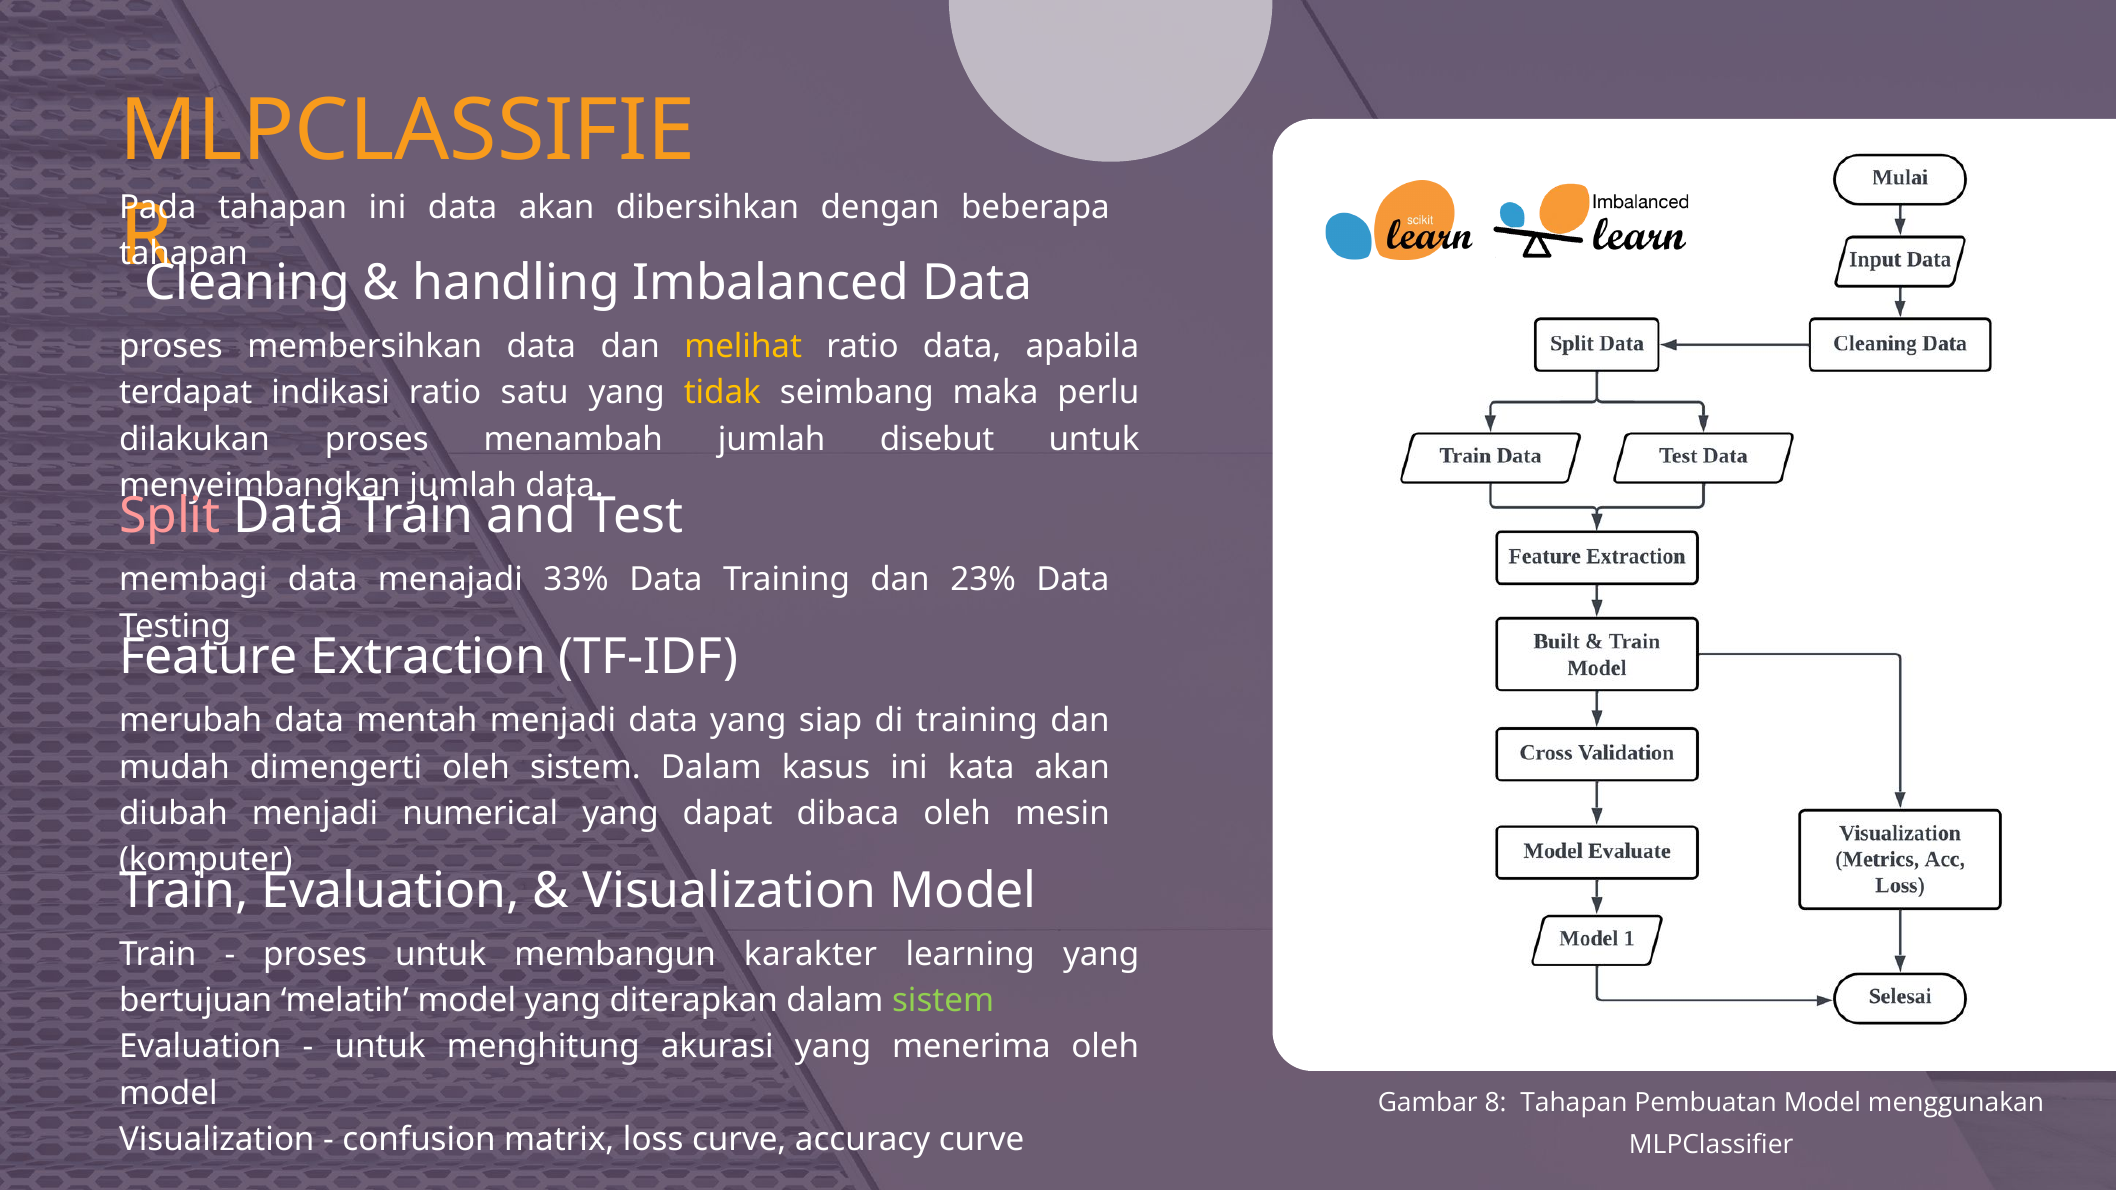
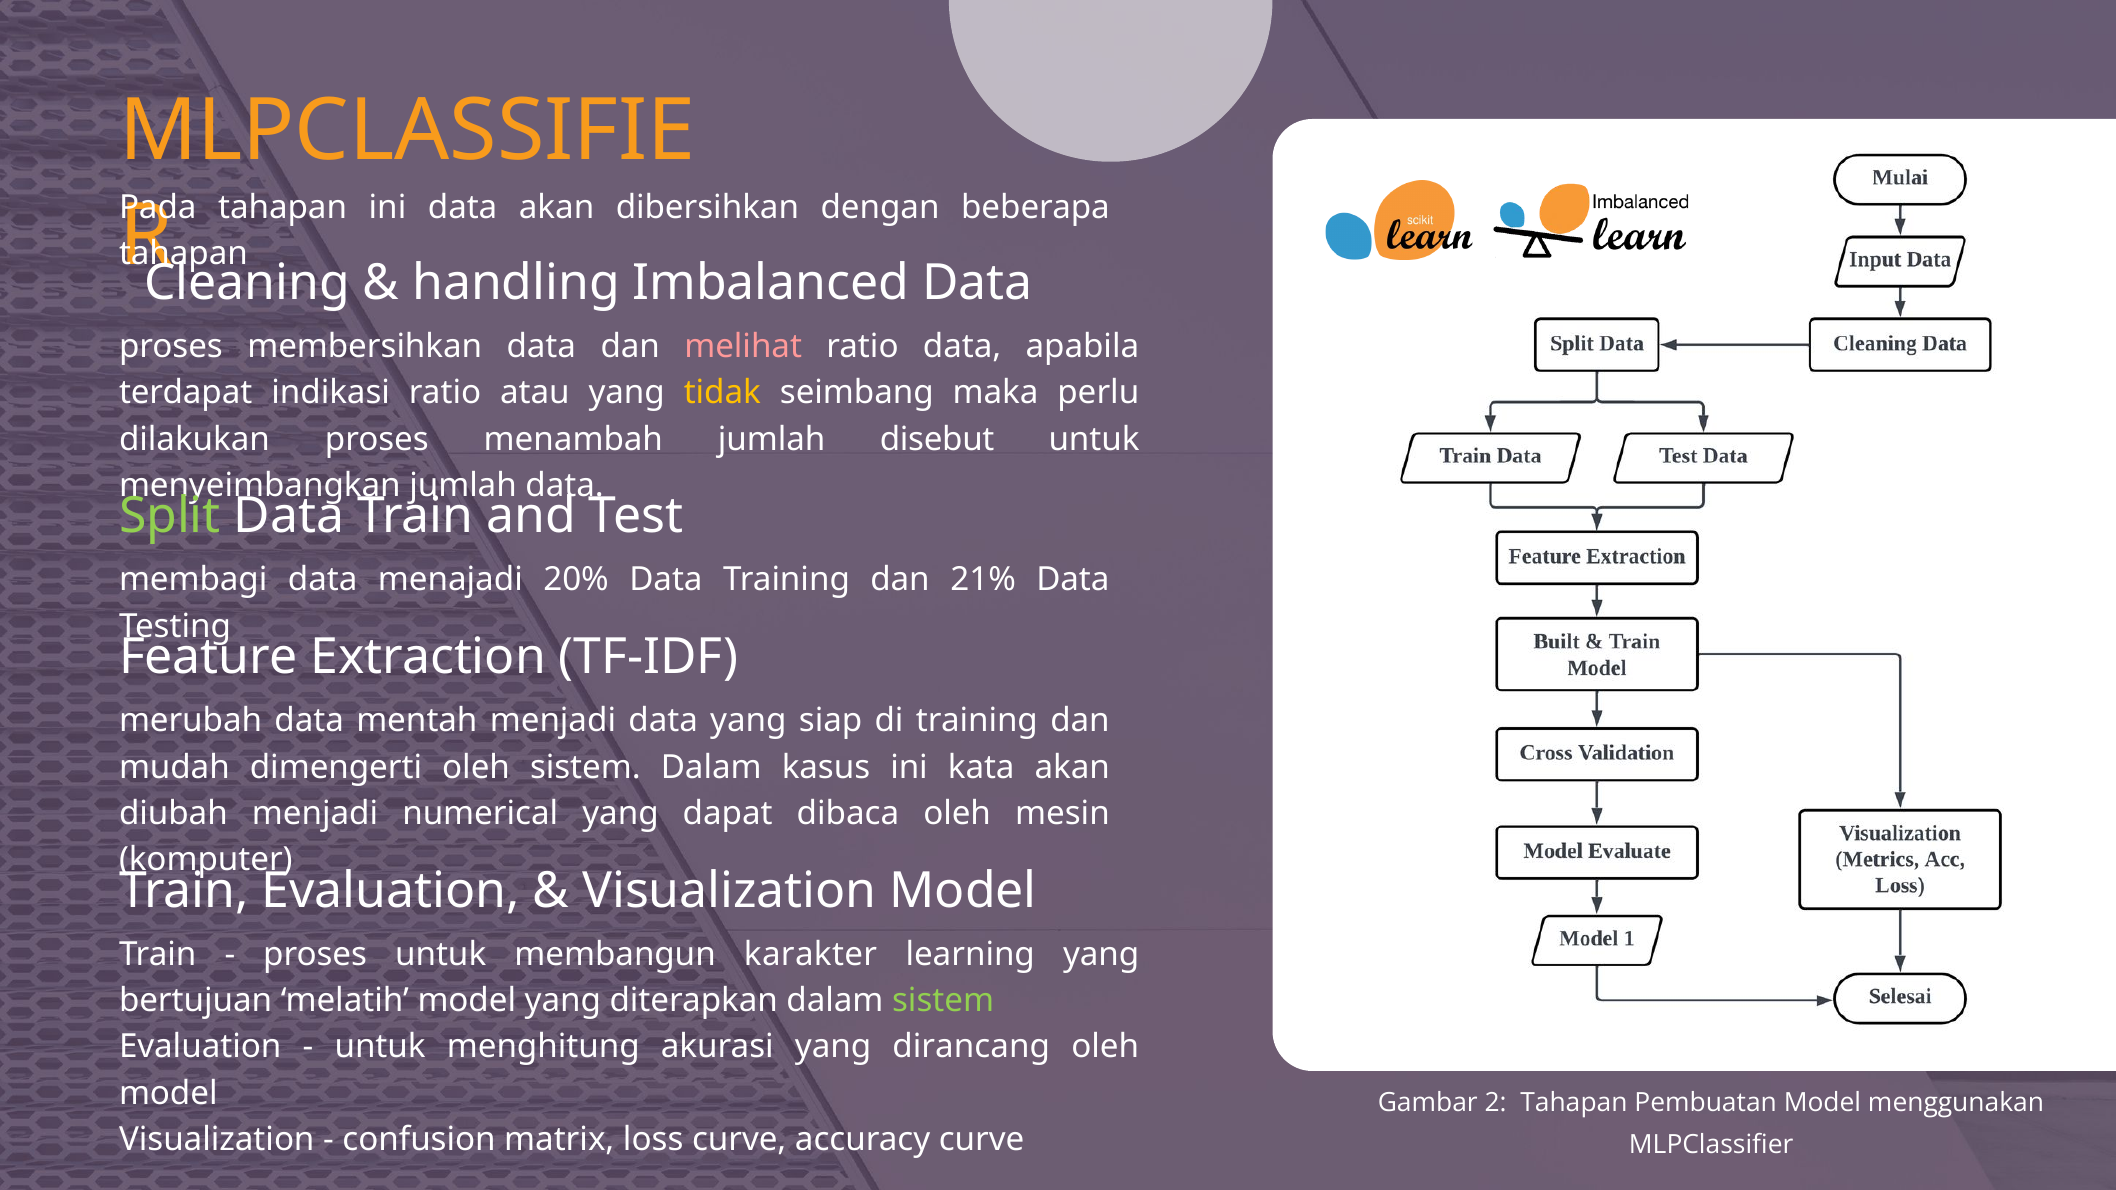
melihat colour: yellow -> pink (743, 346)
satu: satu -> atau (535, 393)
Split colour: pink -> light green (170, 516)
33%: 33% -> 20% (576, 580)
23%: 23% -> 21% (983, 580)
menerima: menerima -> dirancang (971, 1047)
8: 8 -> 2 (1496, 1103)
